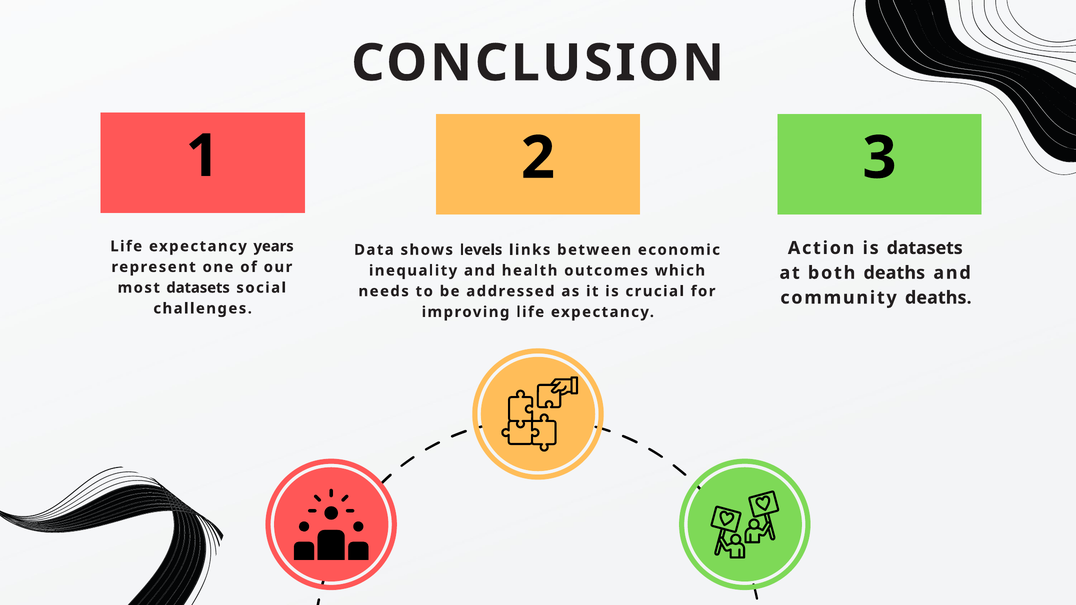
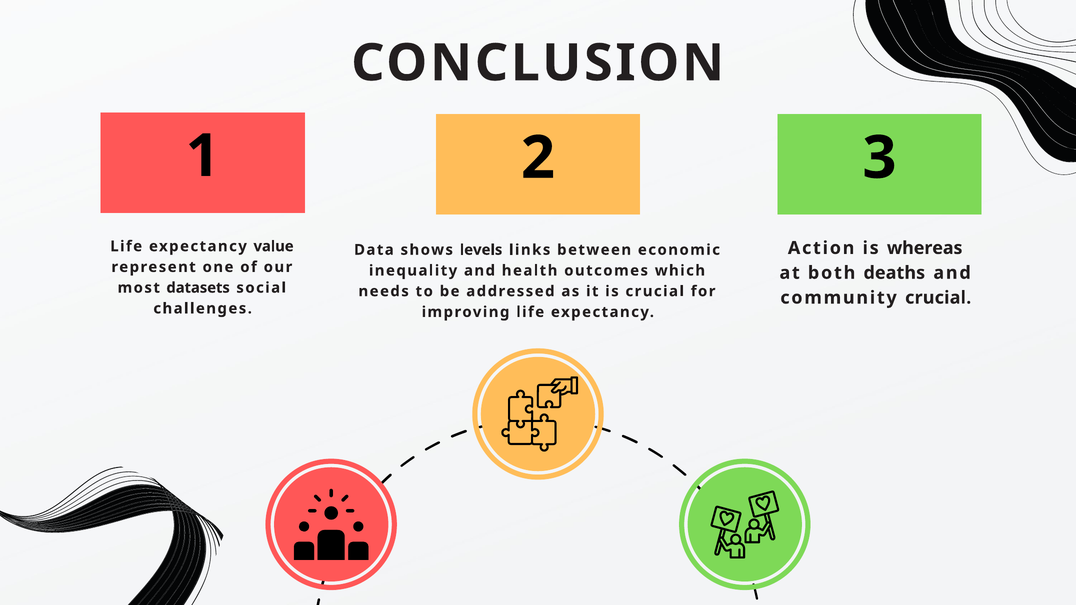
years: years -> value (274, 246)
is datasets: datasets -> whereas (925, 248)
community deaths: deaths -> crucial (938, 298)
